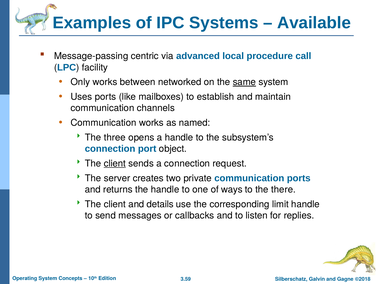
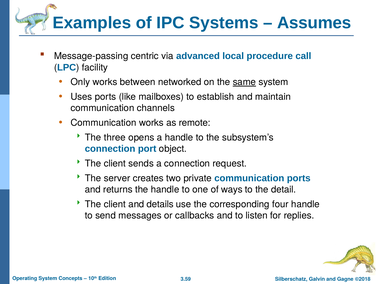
Available: Available -> Assumes (314, 23)
named: named -> remote (195, 123)
client underline: present -> none (115, 164)
there: there -> detail (284, 190)
limit: limit -> four (280, 204)
